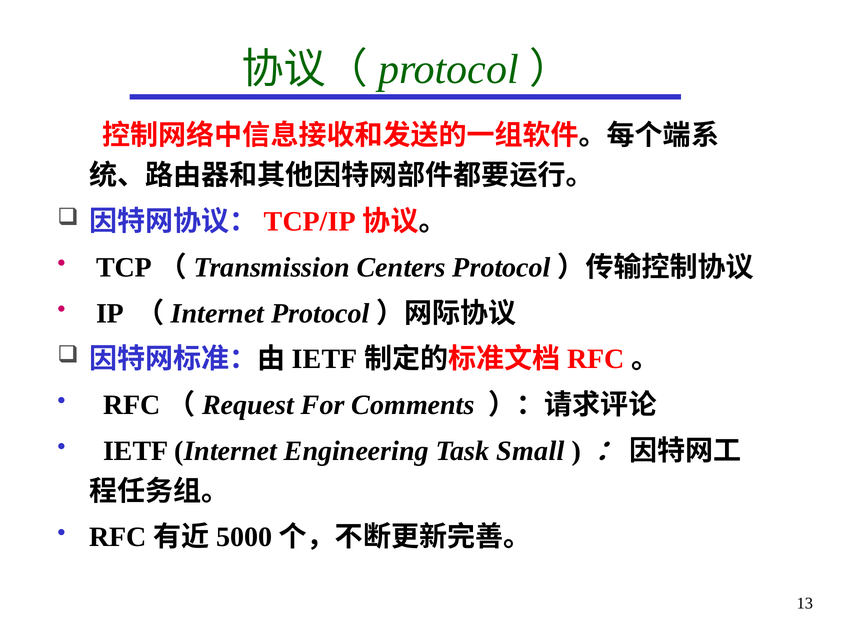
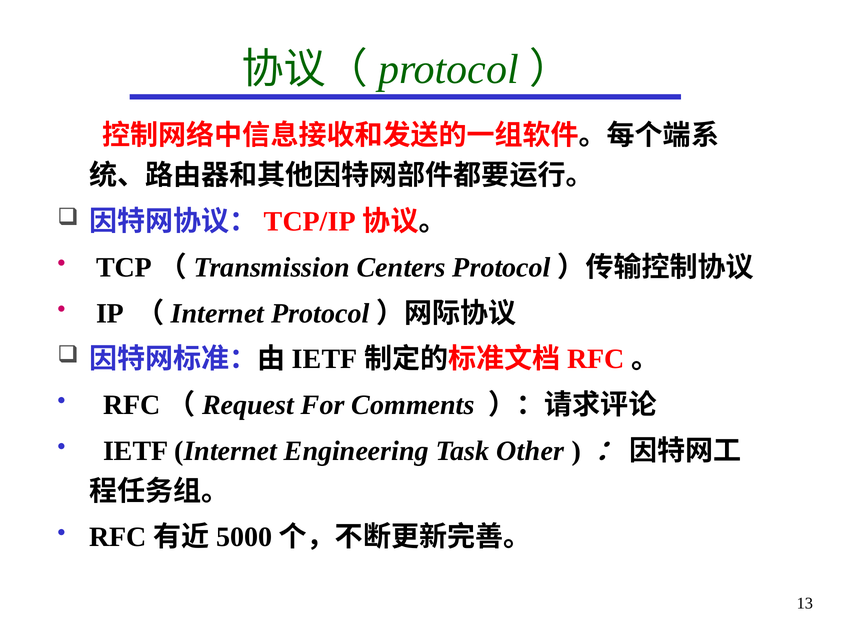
Small: Small -> Other (530, 452)
